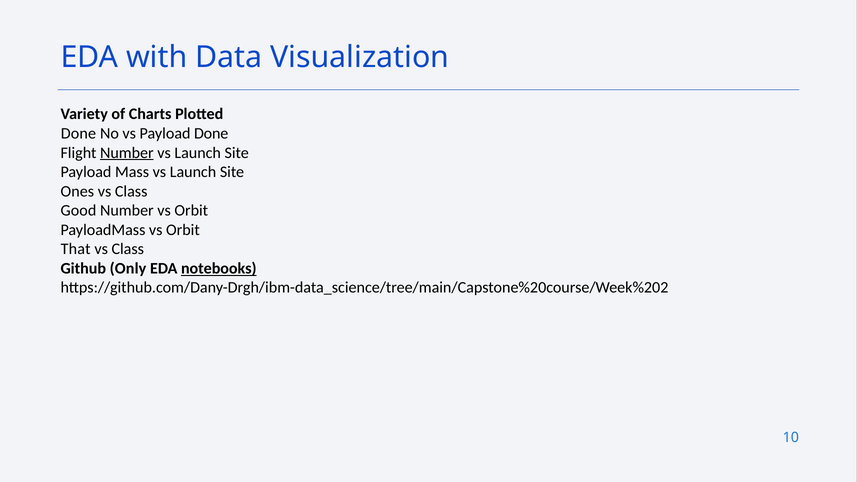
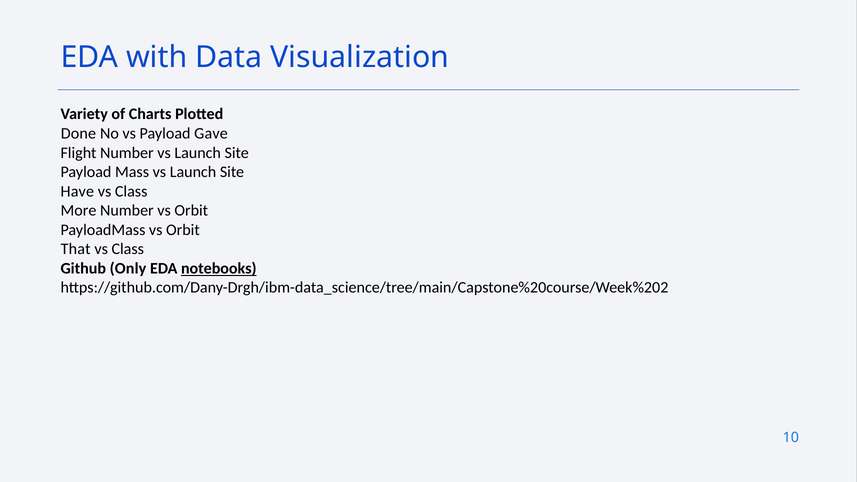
Payload Done: Done -> Gave (211, 133)
Number underline: present -> none (127, 153)
Ones: Ones -> Have (77, 191)
Good: Good -> More (78, 211)
